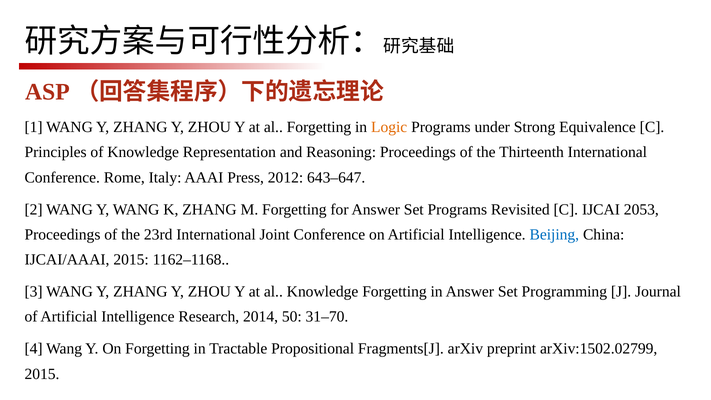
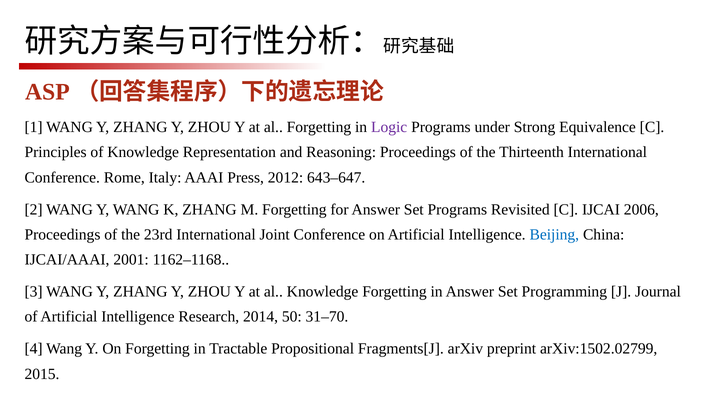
Logic colour: orange -> purple (389, 127)
2053: 2053 -> 2006 (641, 209)
IJCAI/AAAI 2015: 2015 -> 2001 (131, 260)
